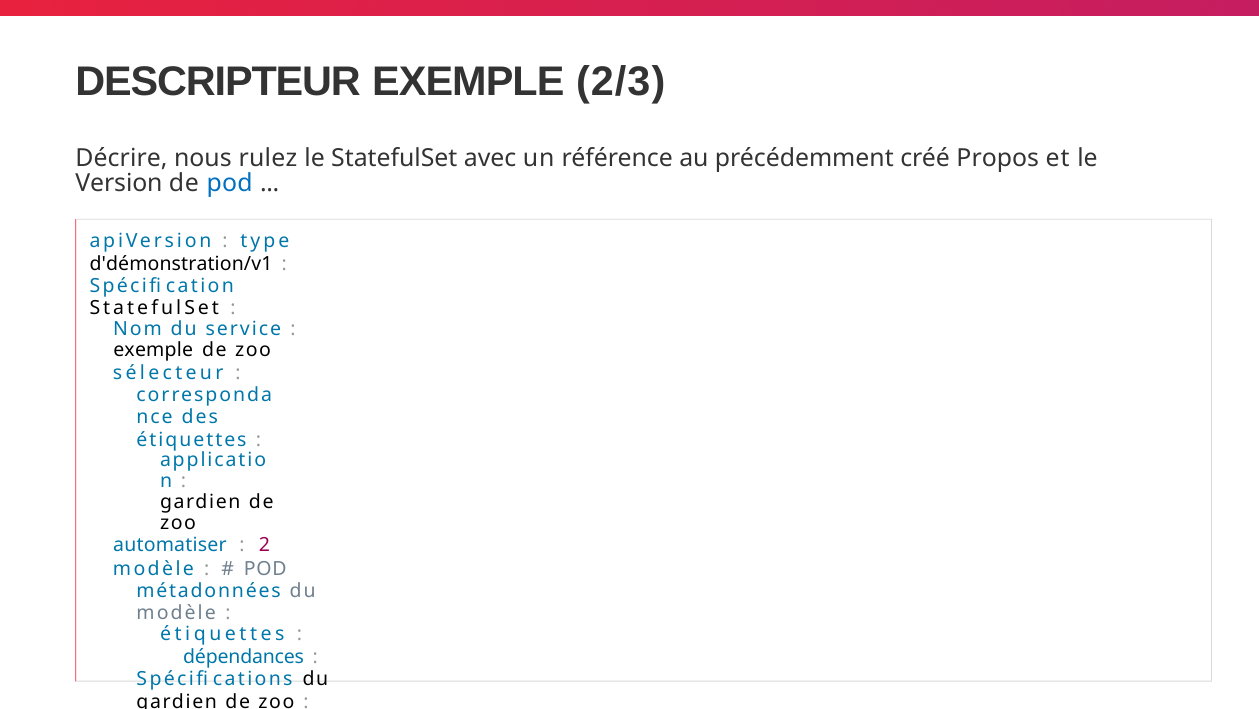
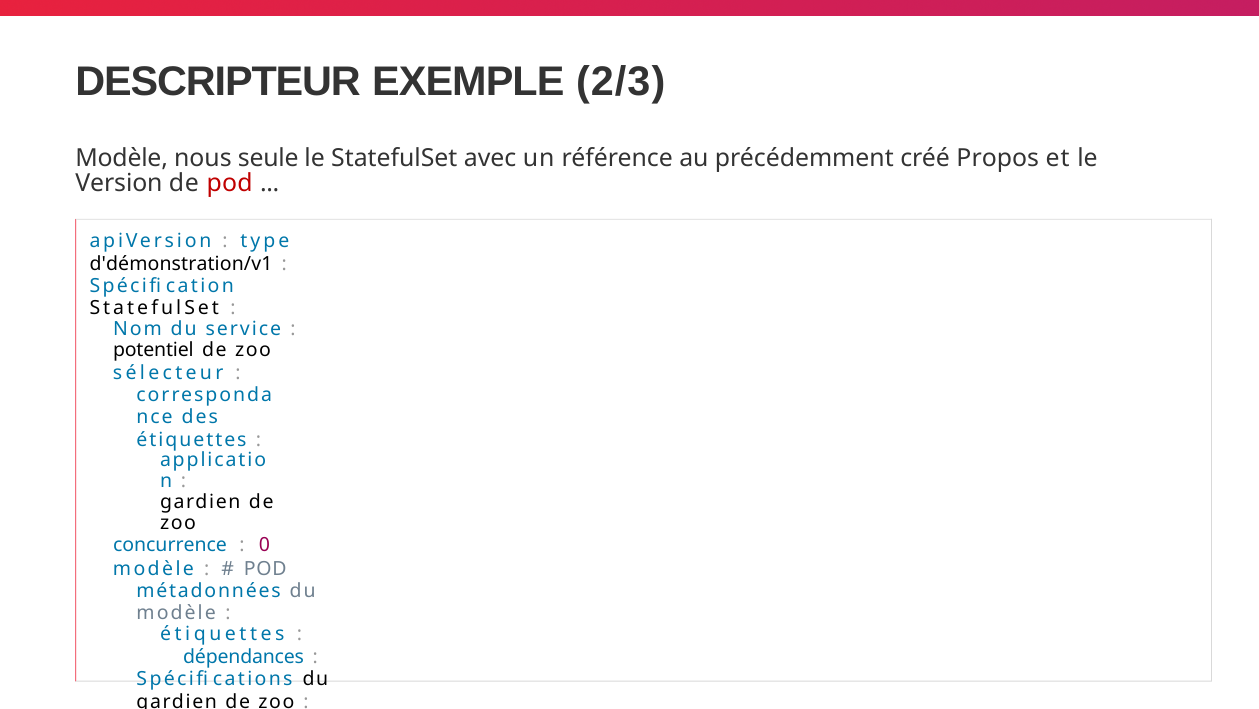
Décrire: Décrire -> Modèle (122, 158)
rulez: rulez -> seule (268, 158)
pod colour: blue -> red (230, 183)
exemple: exemple -> potentiel (153, 350)
automatiser: automatiser -> concurrence (170, 546)
2: 2 -> 0 (265, 546)
